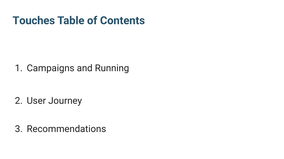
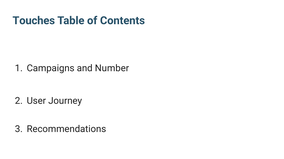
Running: Running -> Number (112, 68)
